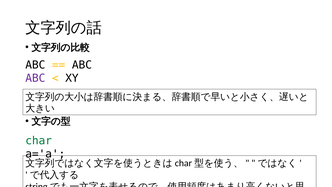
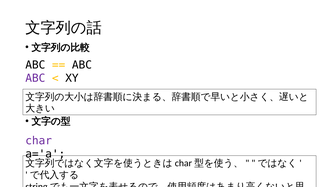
char colour: green -> purple (39, 141)
